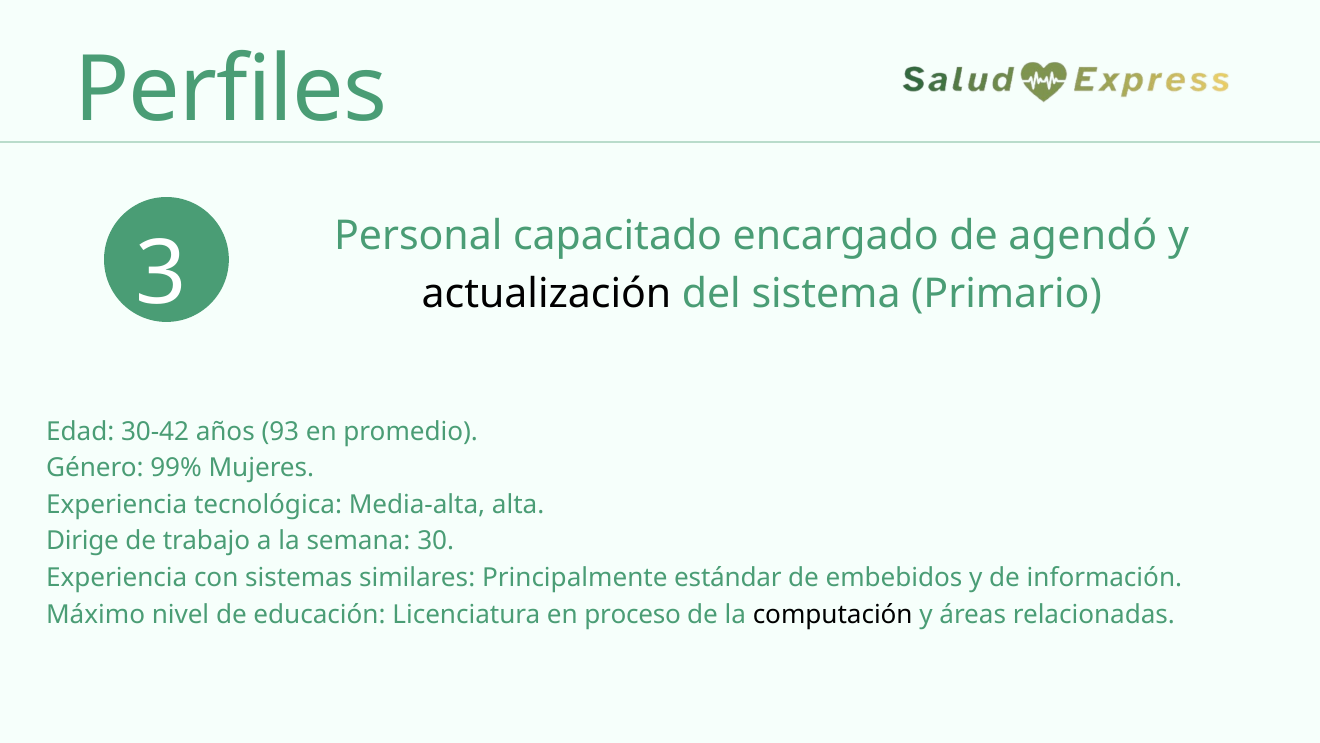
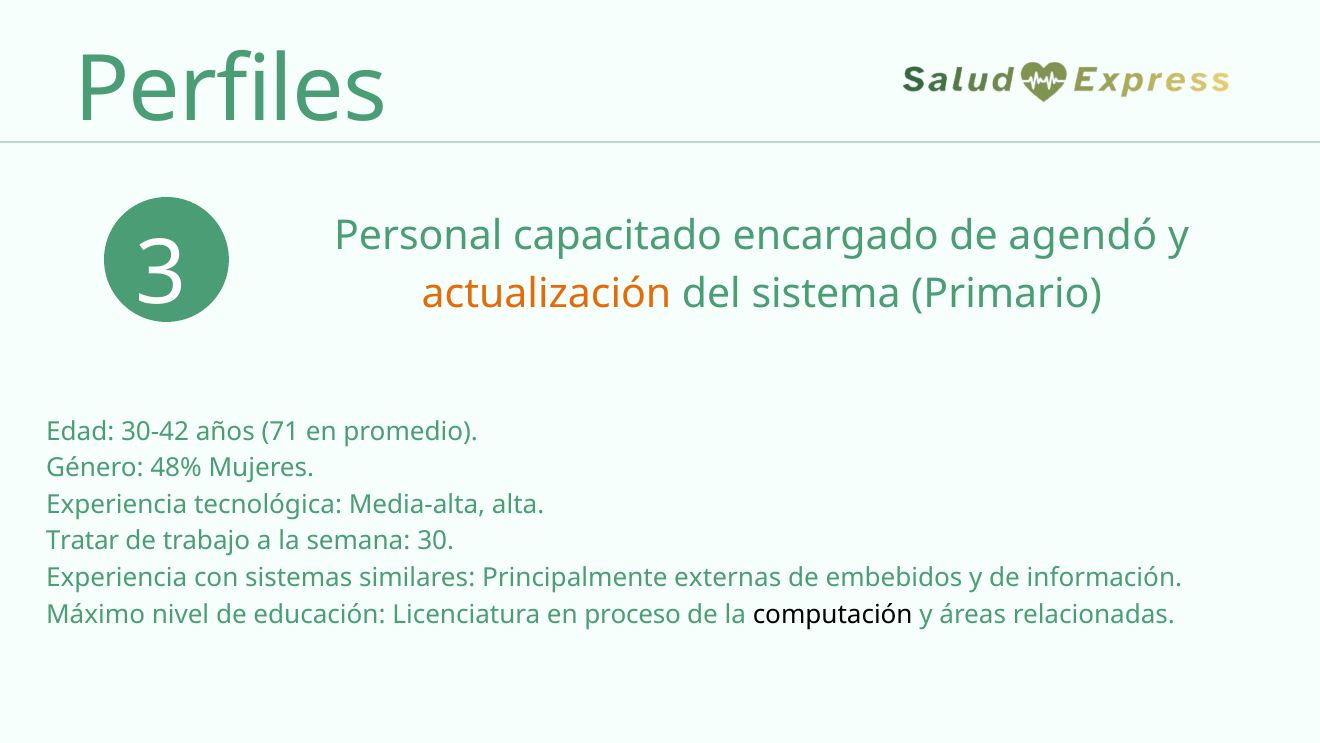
actualización colour: black -> orange (546, 293)
93: 93 -> 71 (280, 431)
99%: 99% -> 48% (176, 468)
Dirige: Dirige -> Tratar (83, 541)
estándar: estándar -> externas (728, 577)
